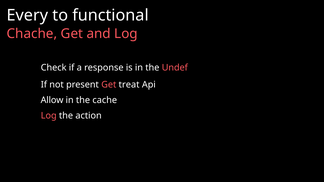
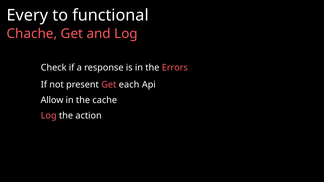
Undef: Undef -> Errors (175, 68)
treat: treat -> each (129, 85)
